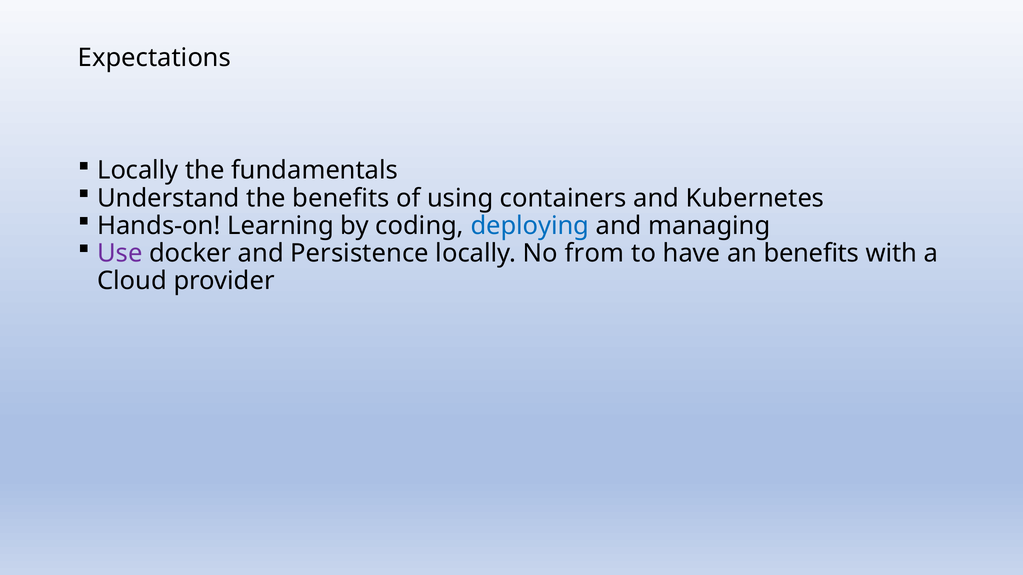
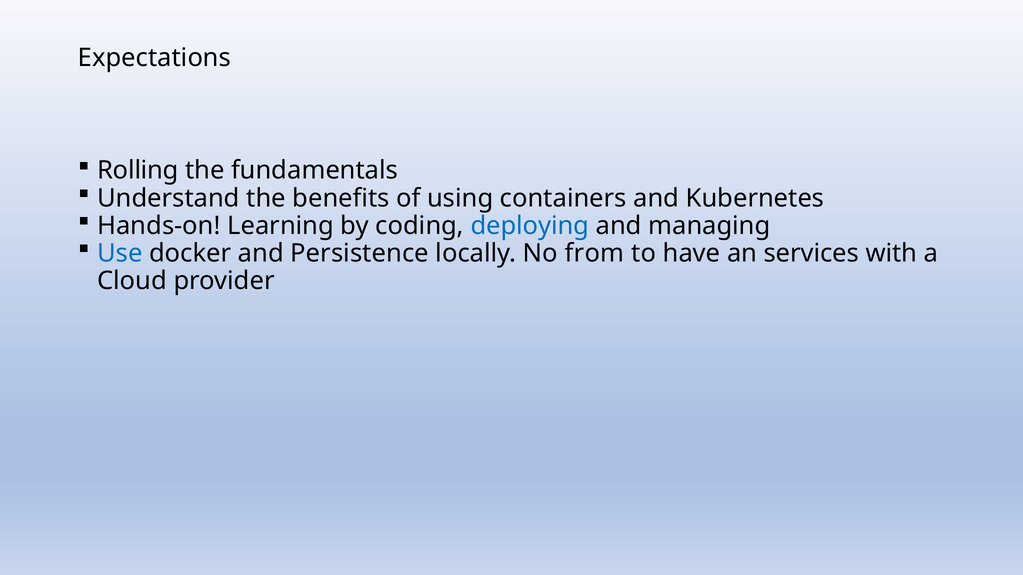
Locally: Locally -> Rolling (138, 171)
Use colour: purple -> blue (120, 254)
an benefits: benefits -> services (811, 254)
